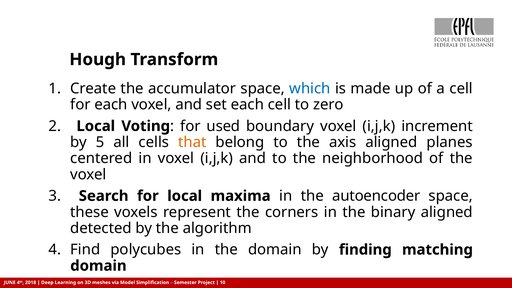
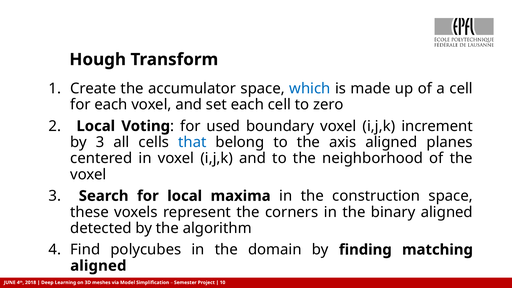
by 5: 5 -> 3 (100, 142)
that colour: orange -> blue (192, 142)
autoencoder: autoencoder -> construction (376, 196)
domain: domain -> aligned (98, 266)
